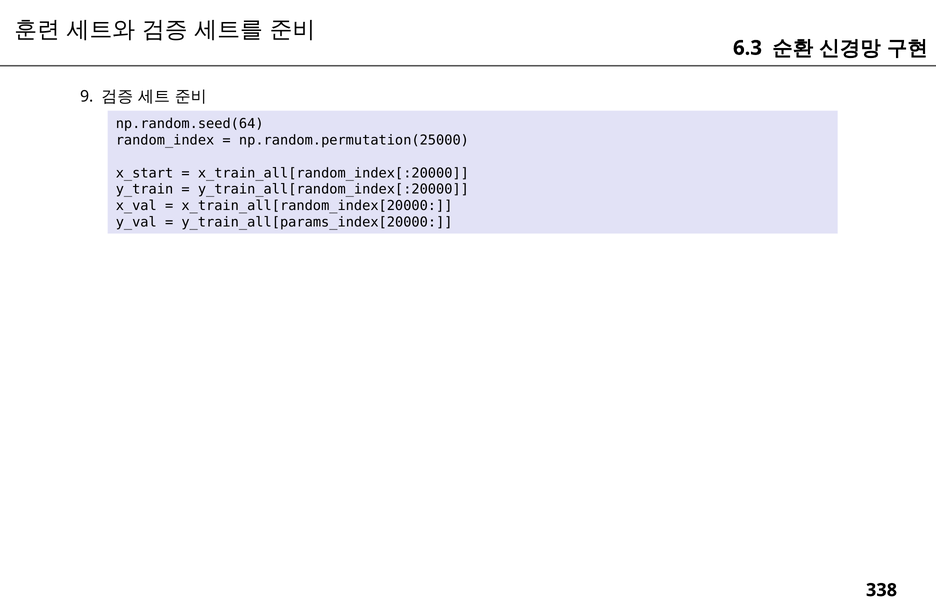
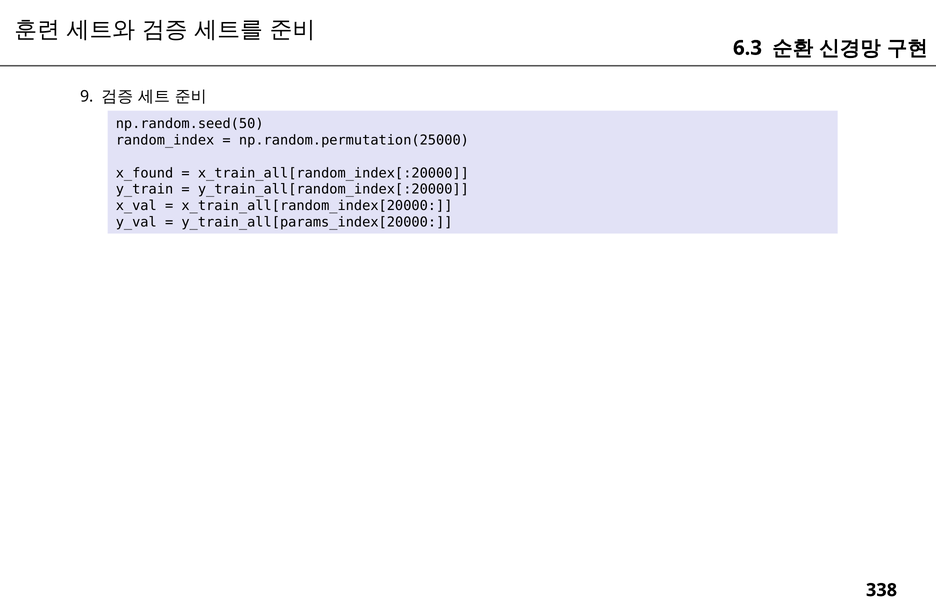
np.random.seed(64: np.random.seed(64 -> np.random.seed(50 (190, 124)
x_start: x_start -> x_found (145, 173)
